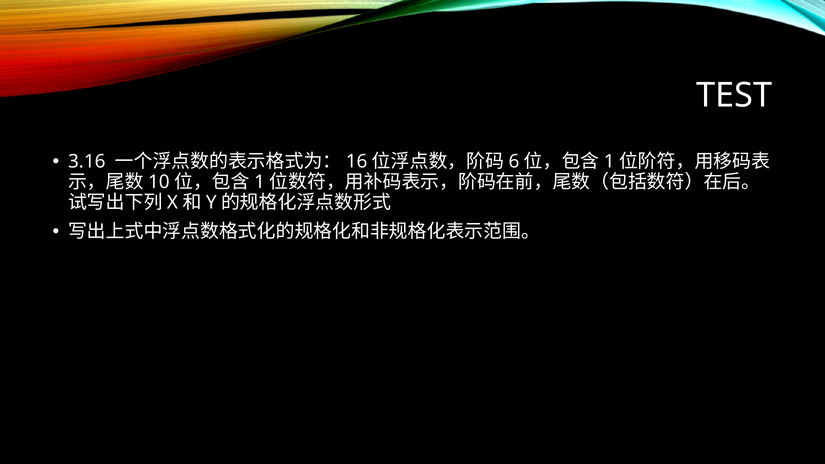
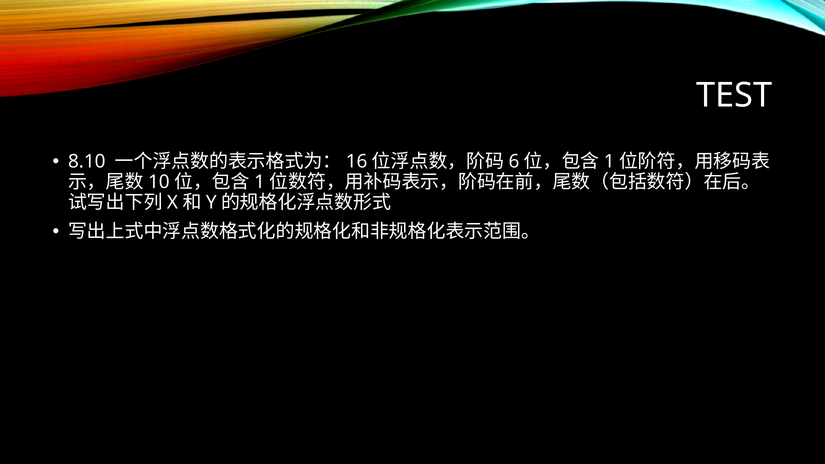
3.16: 3.16 -> 8.10 (87, 162)
